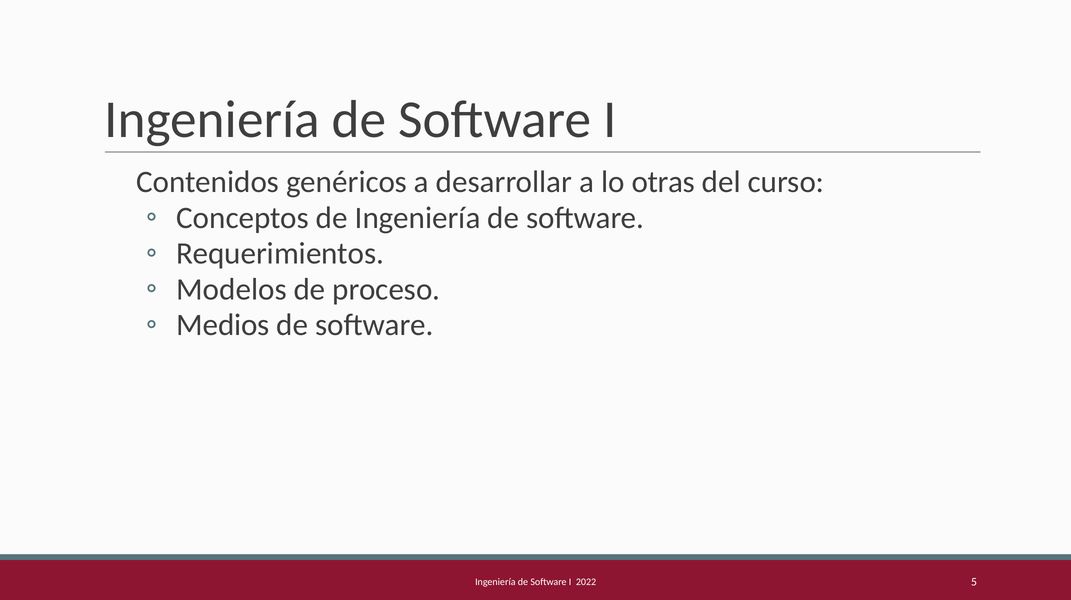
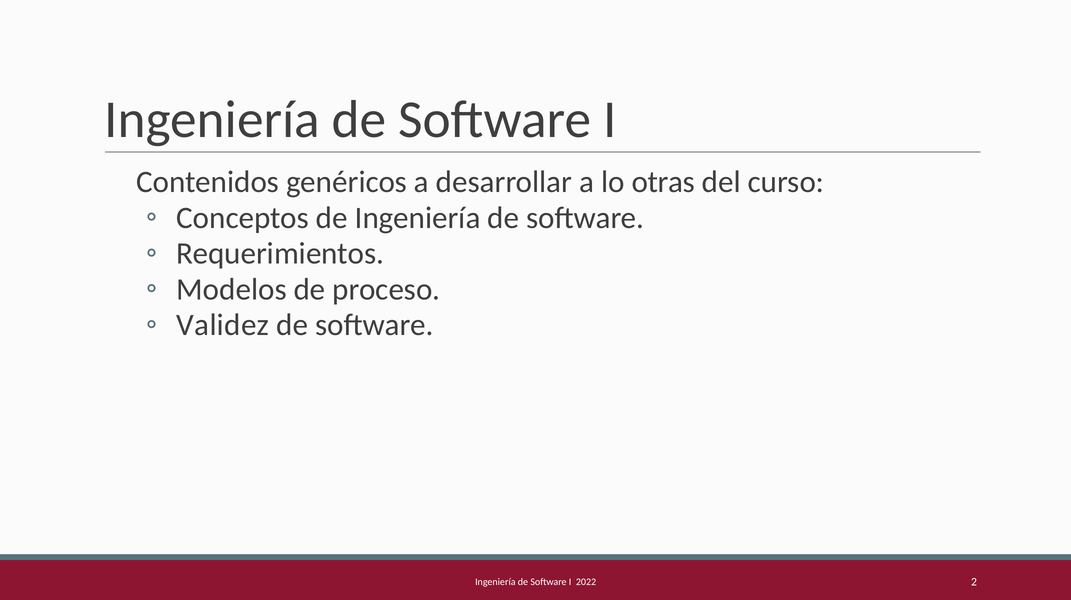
Medios: Medios -> Validez (223, 325)
5: 5 -> 2 (974, 582)
